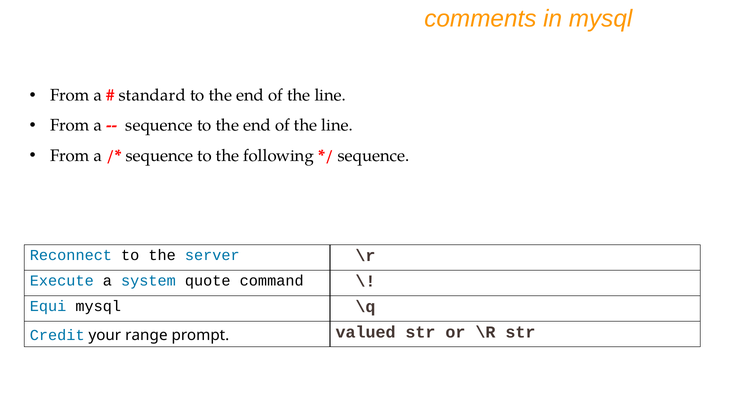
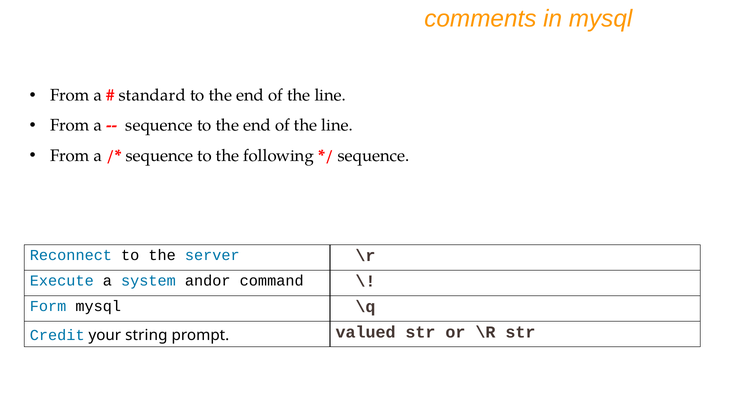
quote: quote -> andor (208, 281)
Equi: Equi -> Form (48, 306)
range: range -> string (146, 335)
